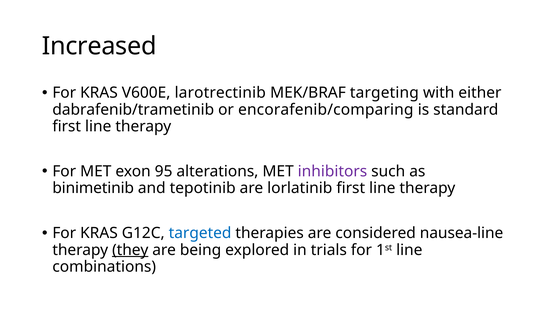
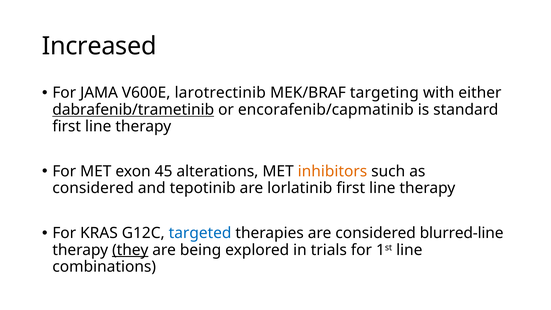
KRAS: KRAS -> JAMA (99, 93)
dabrafenib/trametinib underline: none -> present (133, 110)
encorafenib/comparing: encorafenib/comparing -> encorafenib/capmatinib (326, 110)
95: 95 -> 45 (164, 171)
inhibitors colour: purple -> orange (332, 171)
binimetinib: binimetinib -> considered (93, 188)
nausea-line: nausea-line -> blurred-line (462, 233)
